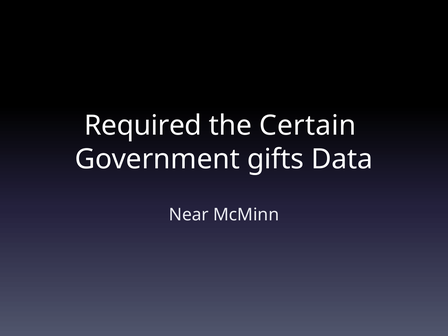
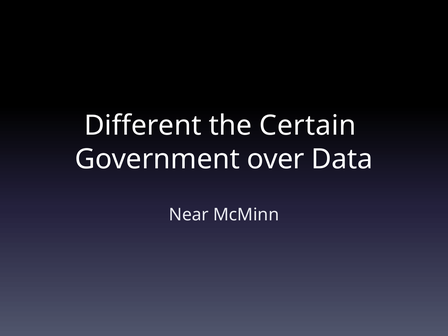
Required: Required -> Different (143, 126)
gifts: gifts -> over (276, 159)
